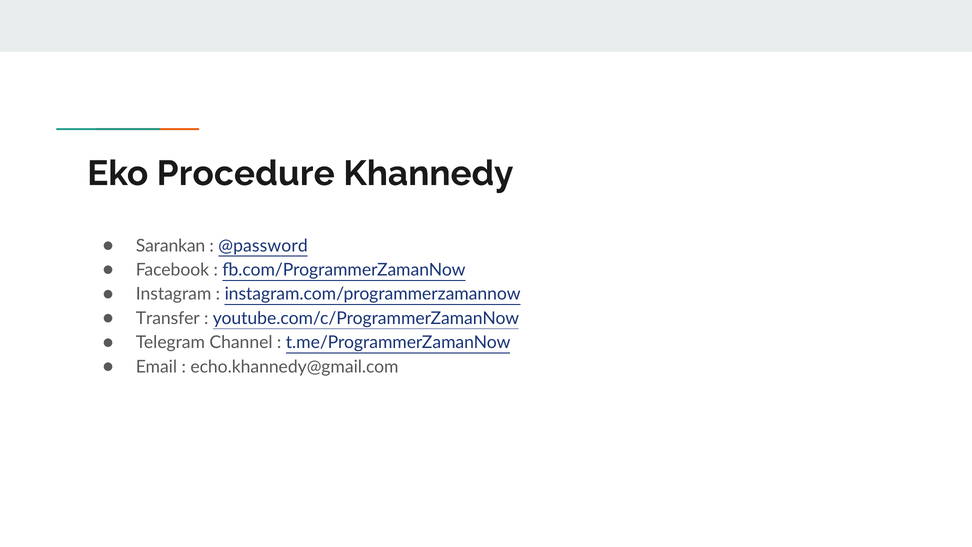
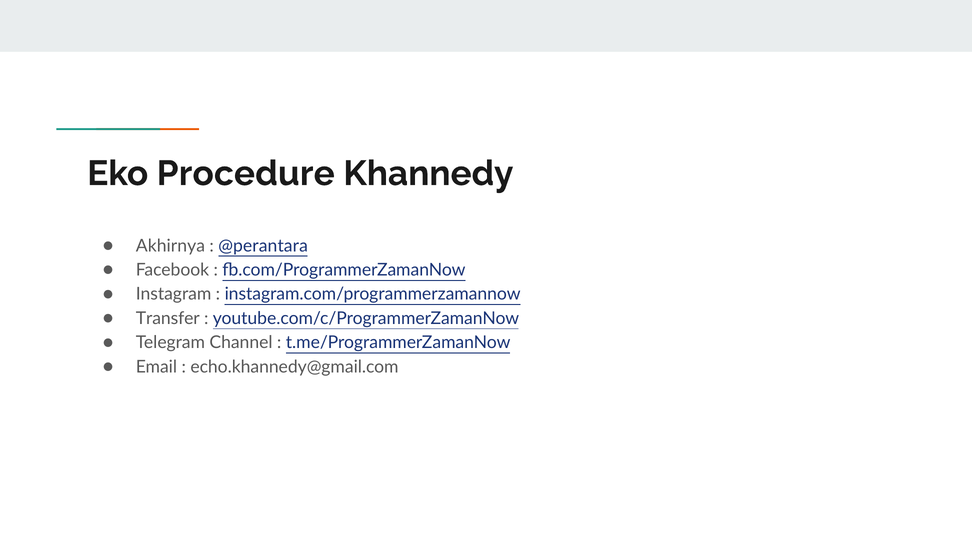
Sarankan: Sarankan -> Akhirnya (170, 246)
@password: @password -> @perantara (263, 246)
